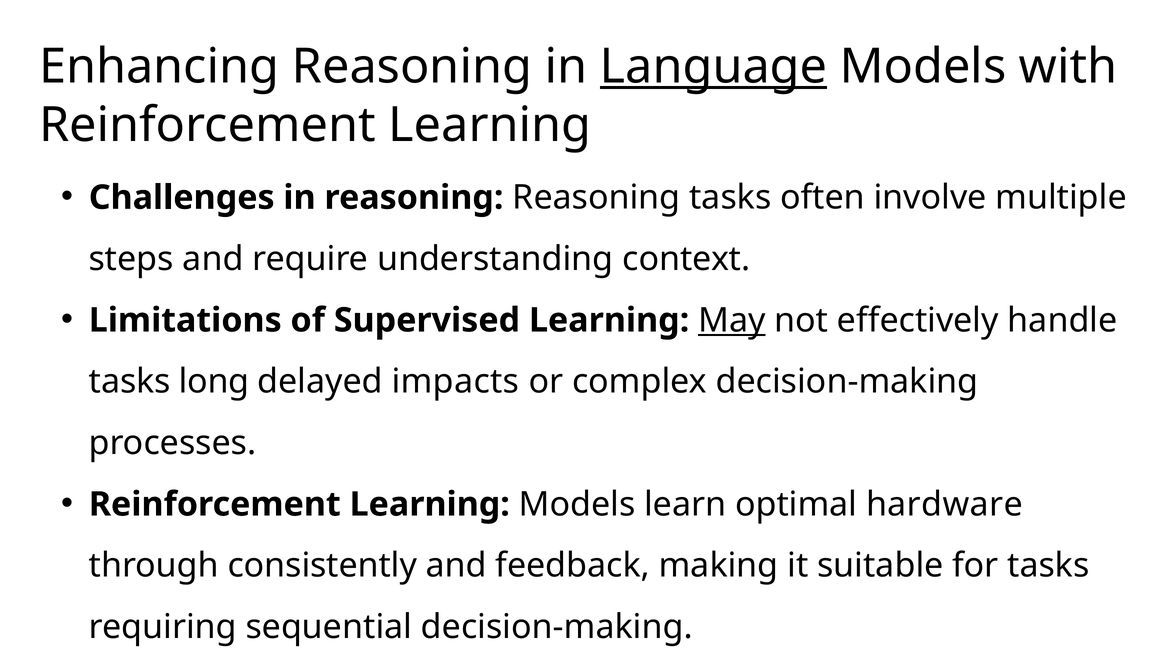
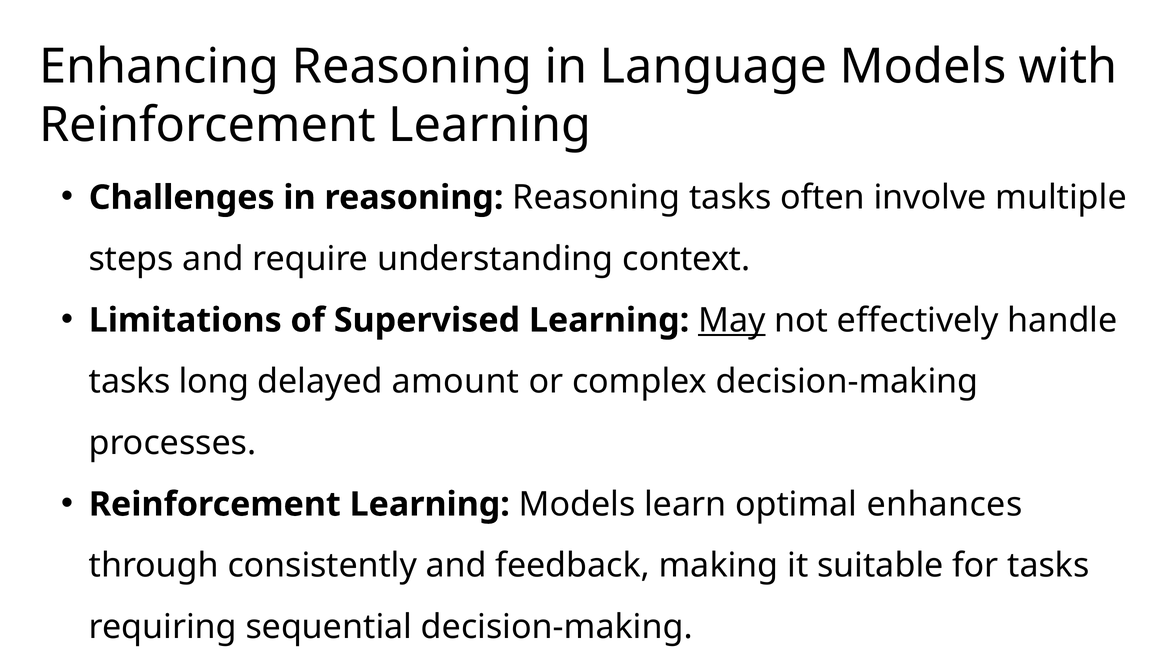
Language underline: present -> none (714, 67)
impacts: impacts -> amount (455, 382)
hardware: hardware -> enhances (944, 504)
